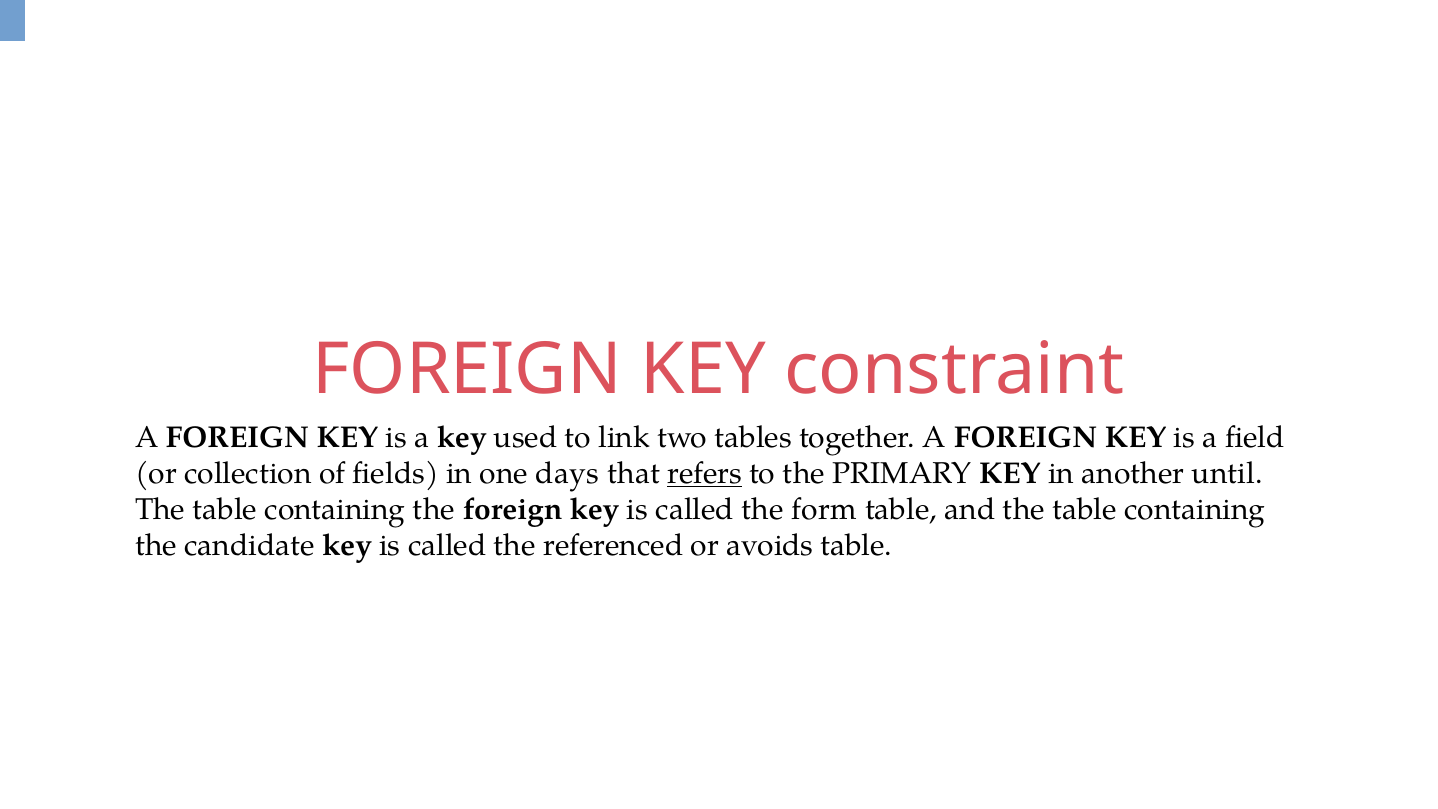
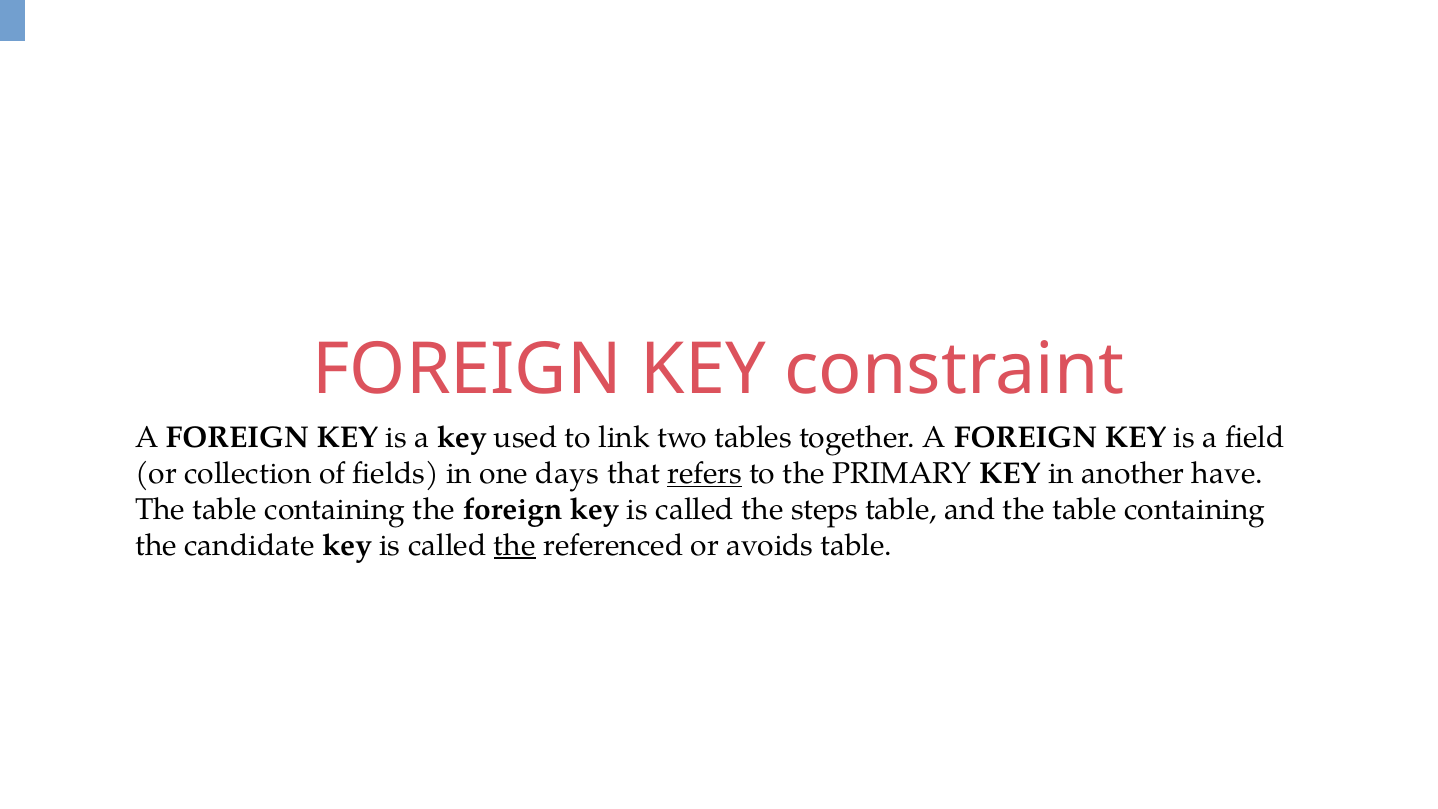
until: until -> have (1228, 473)
form: form -> steps (825, 509)
the underline: none -> present (515, 545)
